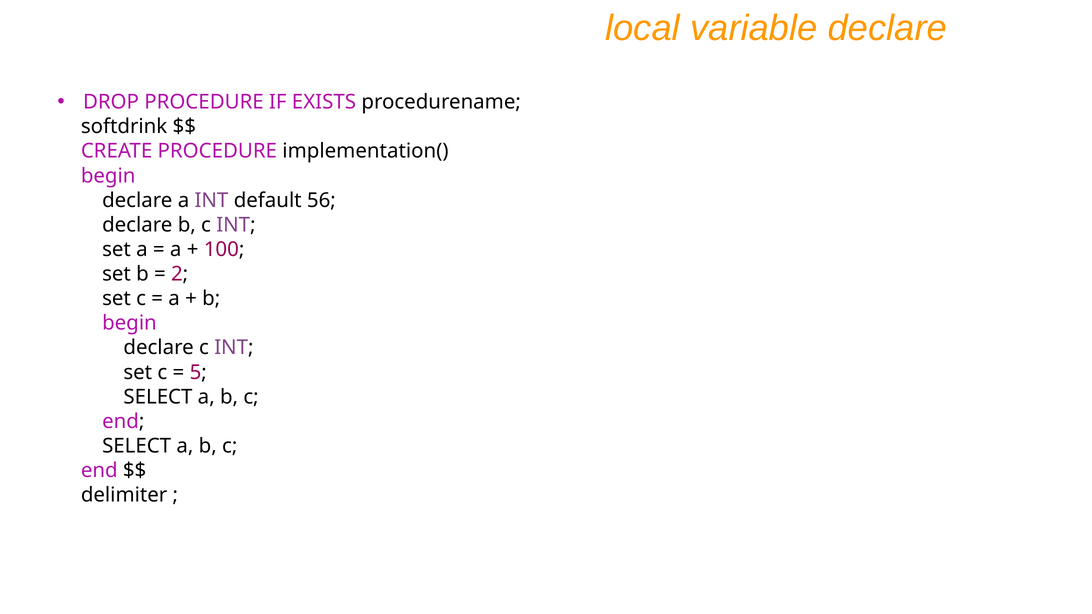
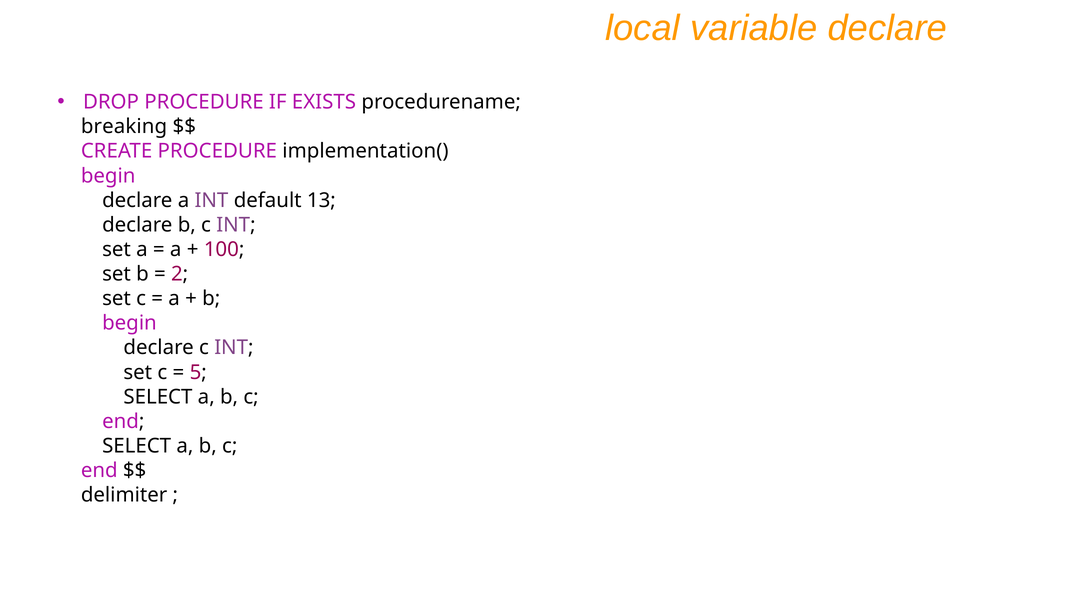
softdrink: softdrink -> breaking (124, 127)
56: 56 -> 13 (321, 200)
